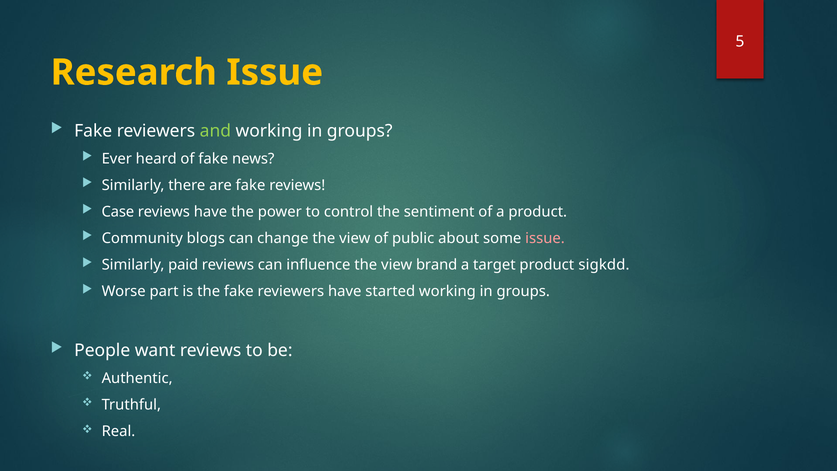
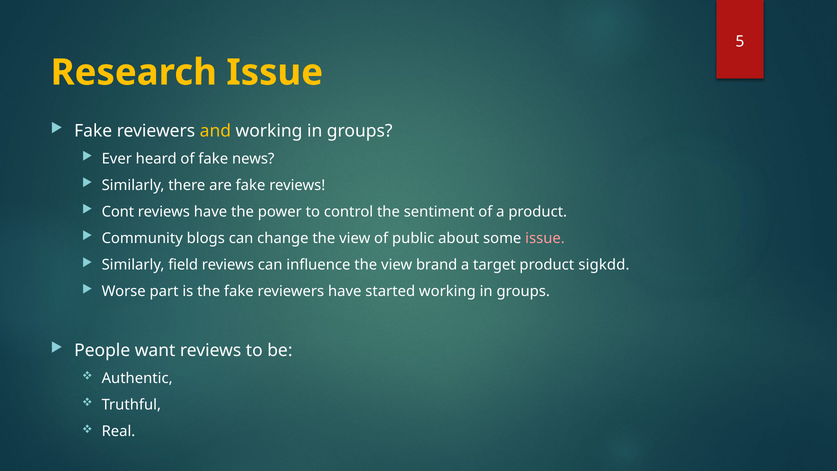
and colour: light green -> yellow (215, 131)
Case: Case -> Cont (118, 212)
paid: paid -> field (183, 265)
